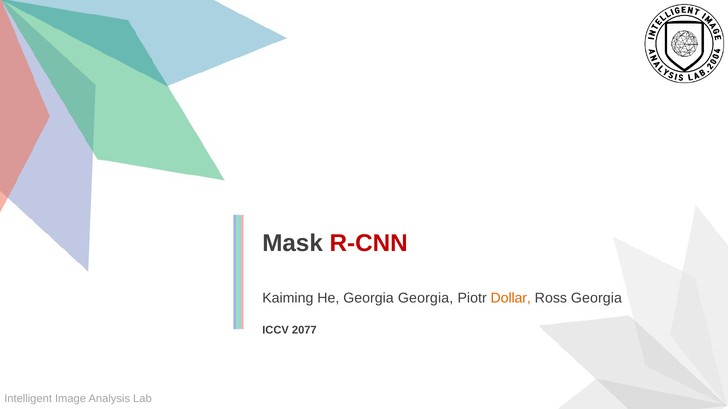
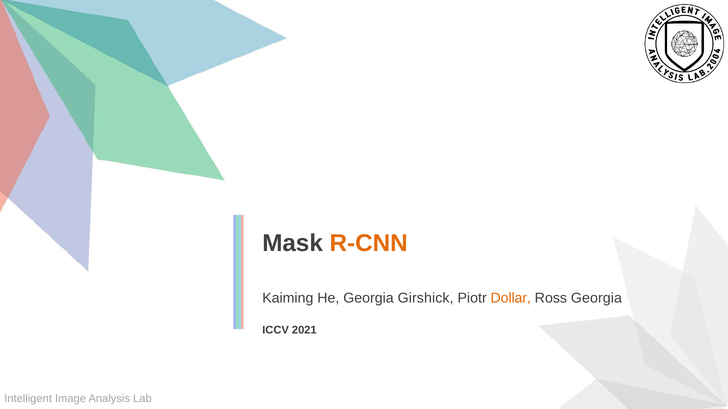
R-CNN colour: red -> orange (369, 244)
Georgia Georgia: Georgia -> Girshick (426, 299)
2077: 2077 -> 2021 (304, 330)
